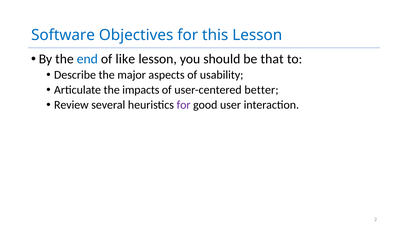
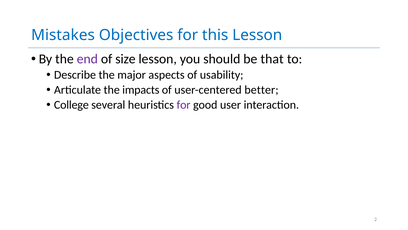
Software: Software -> Mistakes (63, 35)
end colour: blue -> purple (87, 59)
like: like -> size (125, 59)
Review: Review -> College (71, 105)
